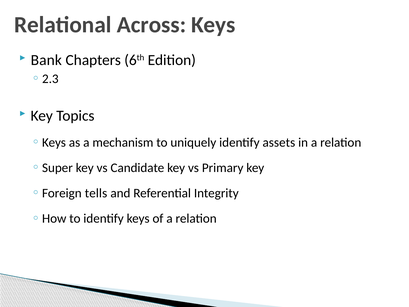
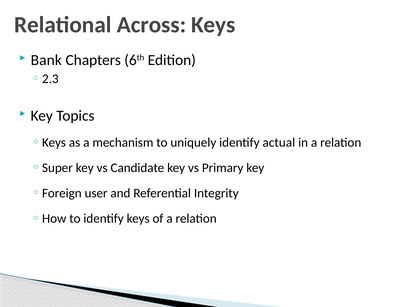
assets: assets -> actual (279, 142)
tells: tells -> user (96, 193)
